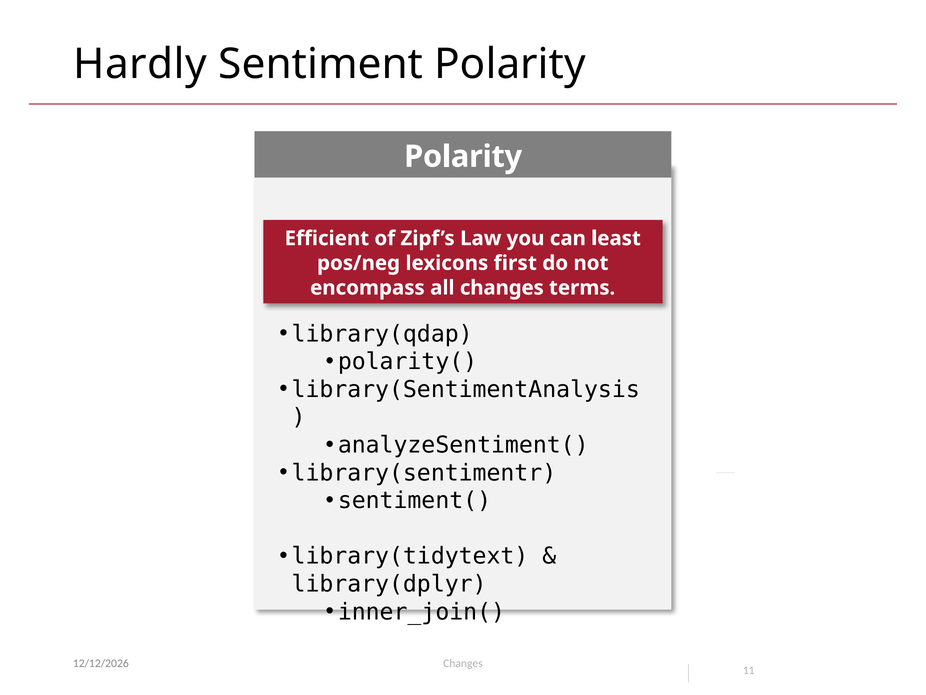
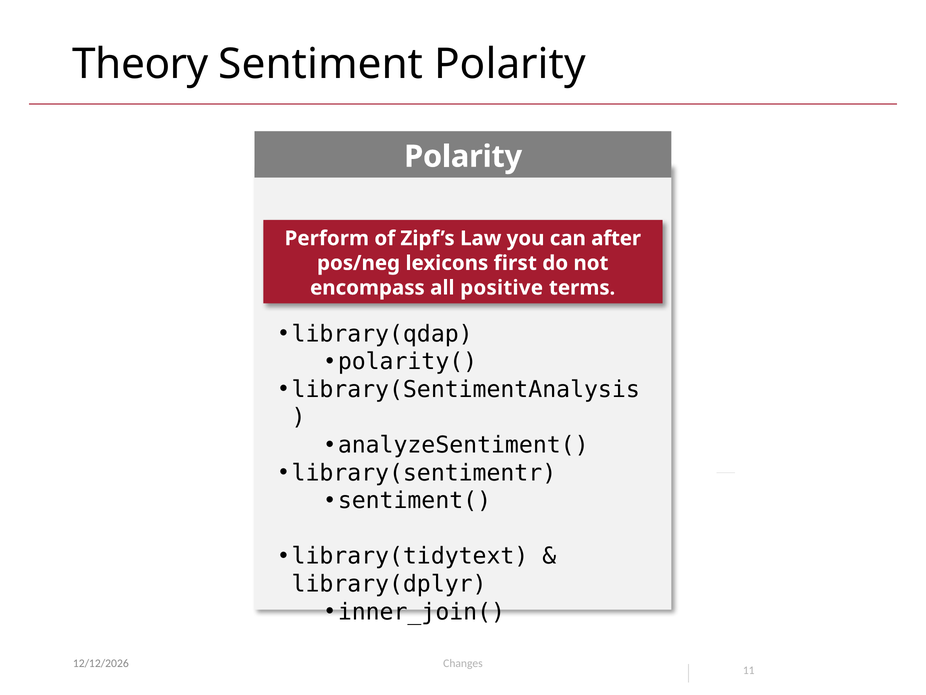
Hardly: Hardly -> Theory (140, 64)
Efficient: Efficient -> Perform (327, 238)
least: least -> after (616, 238)
all changes: changes -> positive (502, 288)
